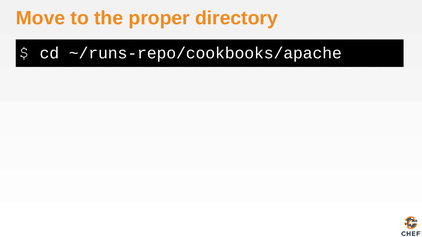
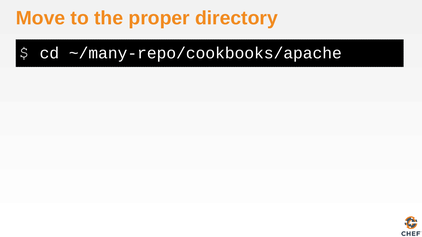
~/runs-repo/cookbooks/apache: ~/runs-repo/cookbooks/apache -> ~/many-repo/cookbooks/apache (205, 53)
